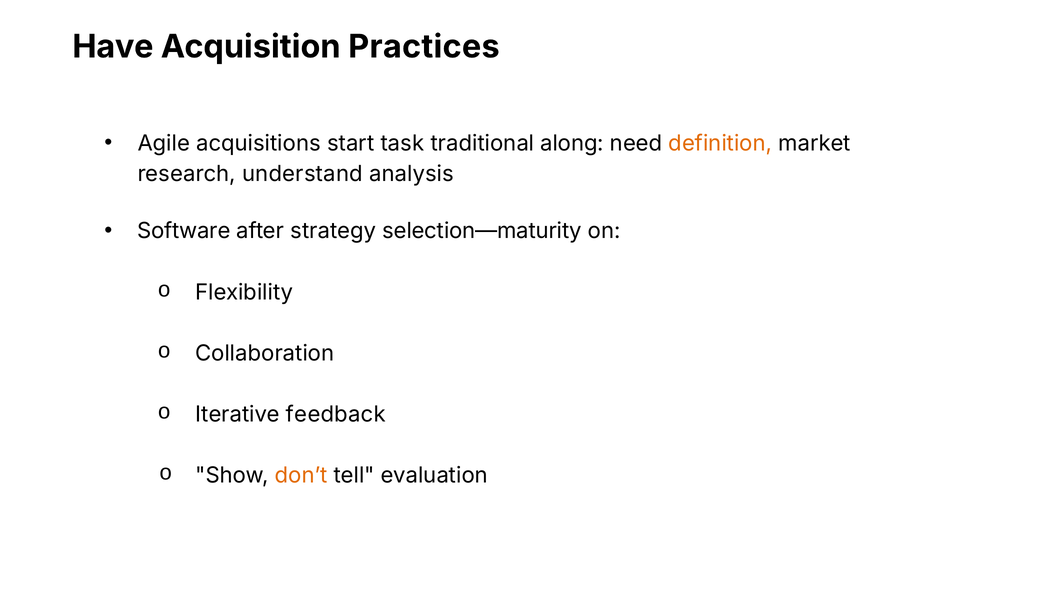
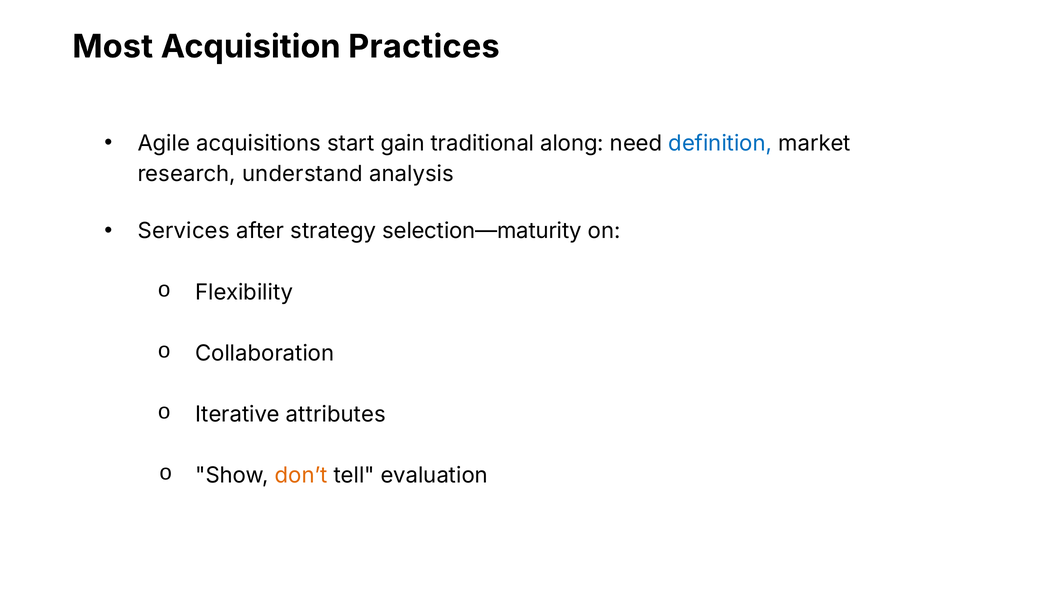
Have: Have -> Most (113, 47)
task: task -> gain (403, 143)
definition colour: orange -> blue (720, 143)
Software: Software -> Services (184, 231)
feedback: feedback -> attributes (336, 414)
